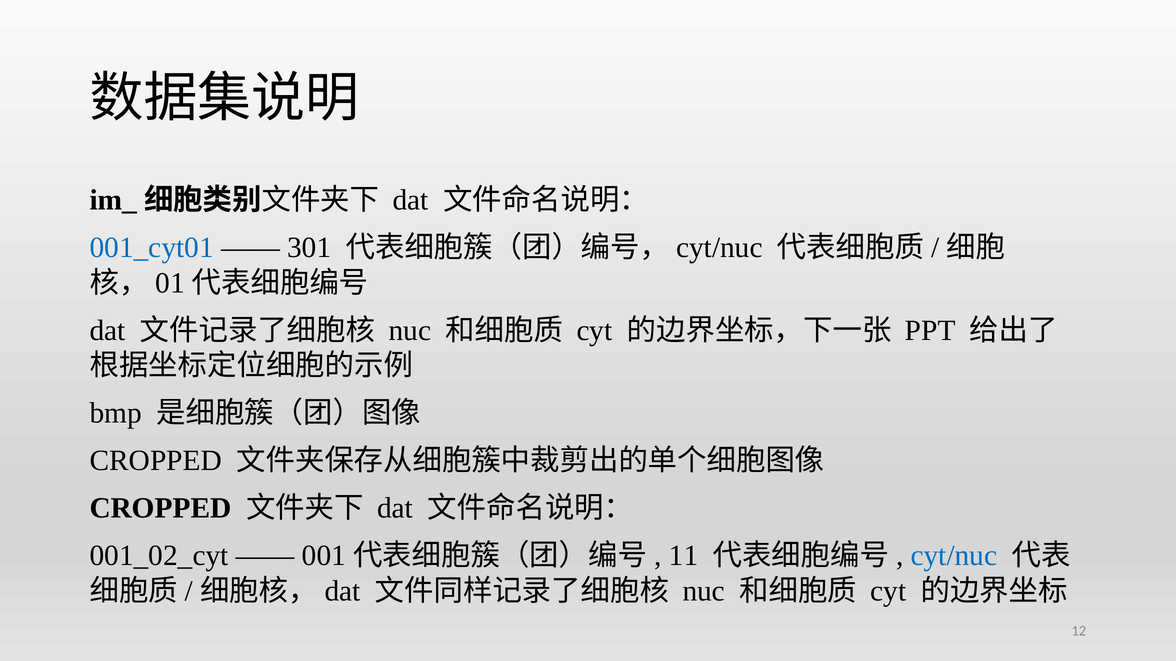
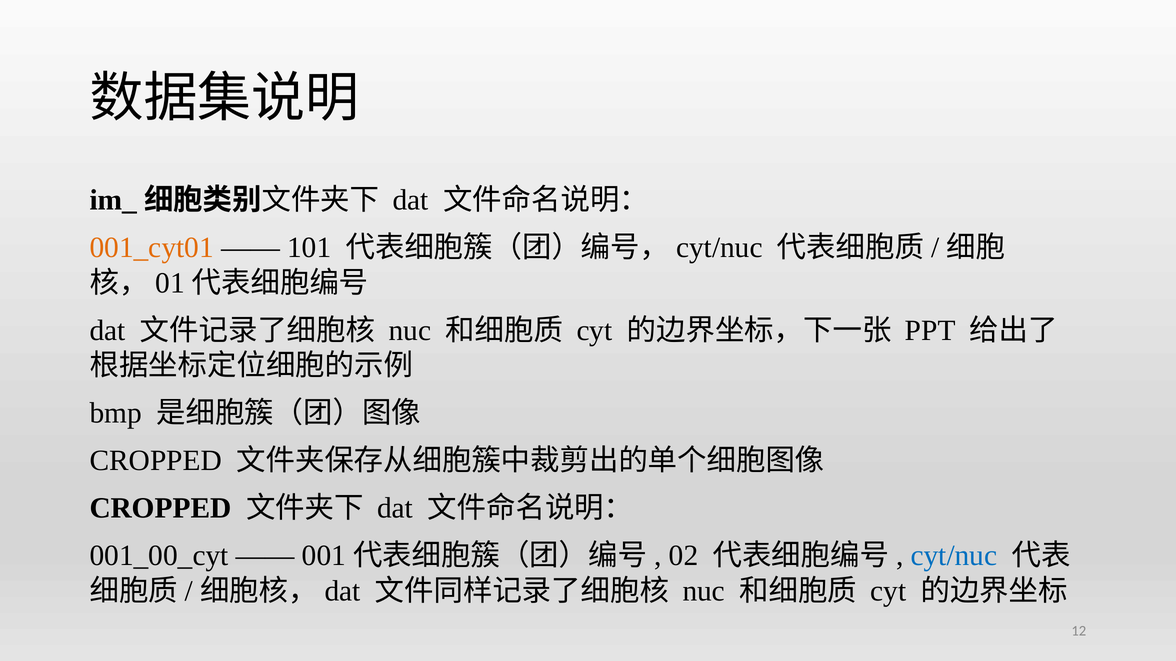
001_cyt01 colour: blue -> orange (152, 248)
301: 301 -> 101 (309, 248)
001_02_cyt: 001_02_cyt -> 001_00_cyt (159, 556)
11: 11 -> 02 (684, 556)
